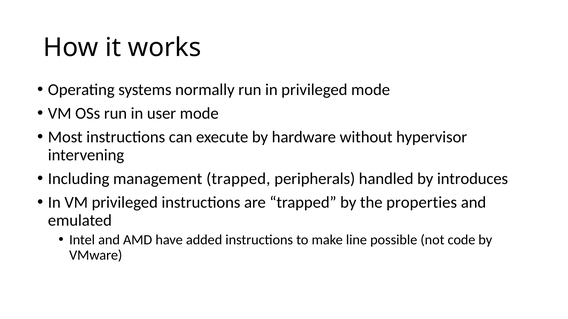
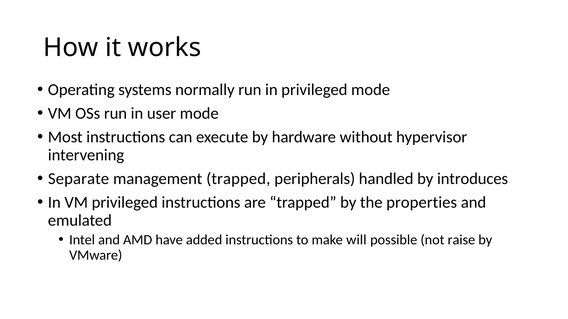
Including: Including -> Separate (79, 179)
line: line -> will (356, 240)
code: code -> raise (461, 240)
